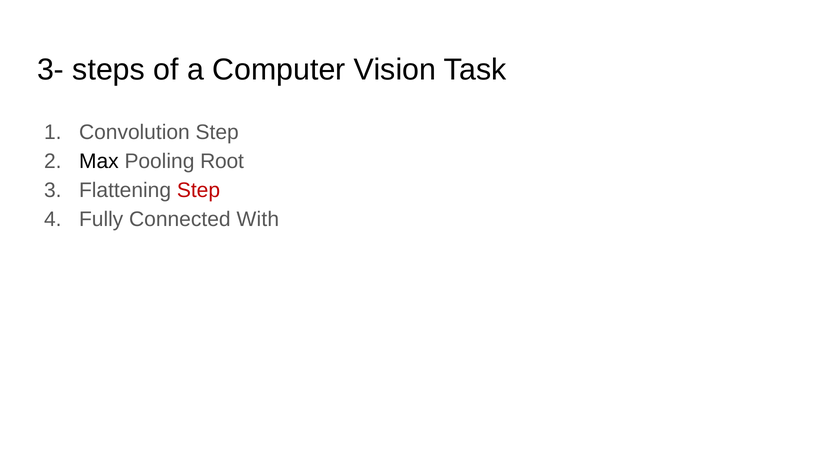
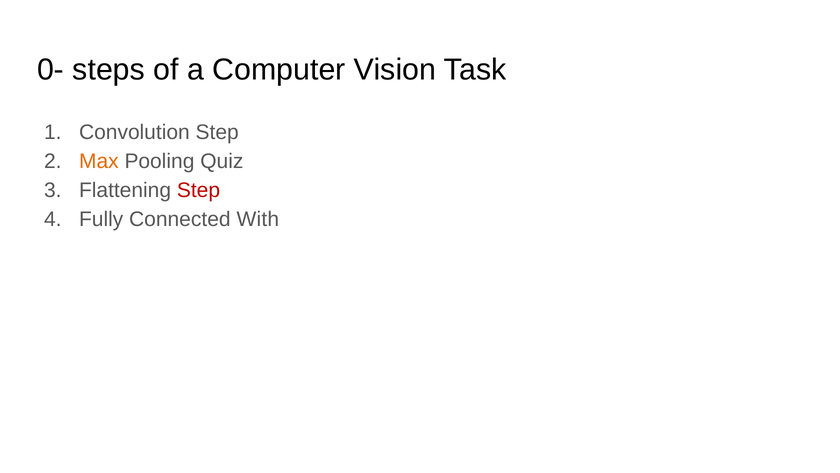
3-: 3- -> 0- (51, 70)
Max colour: black -> orange (99, 161)
Root: Root -> Quiz (222, 161)
